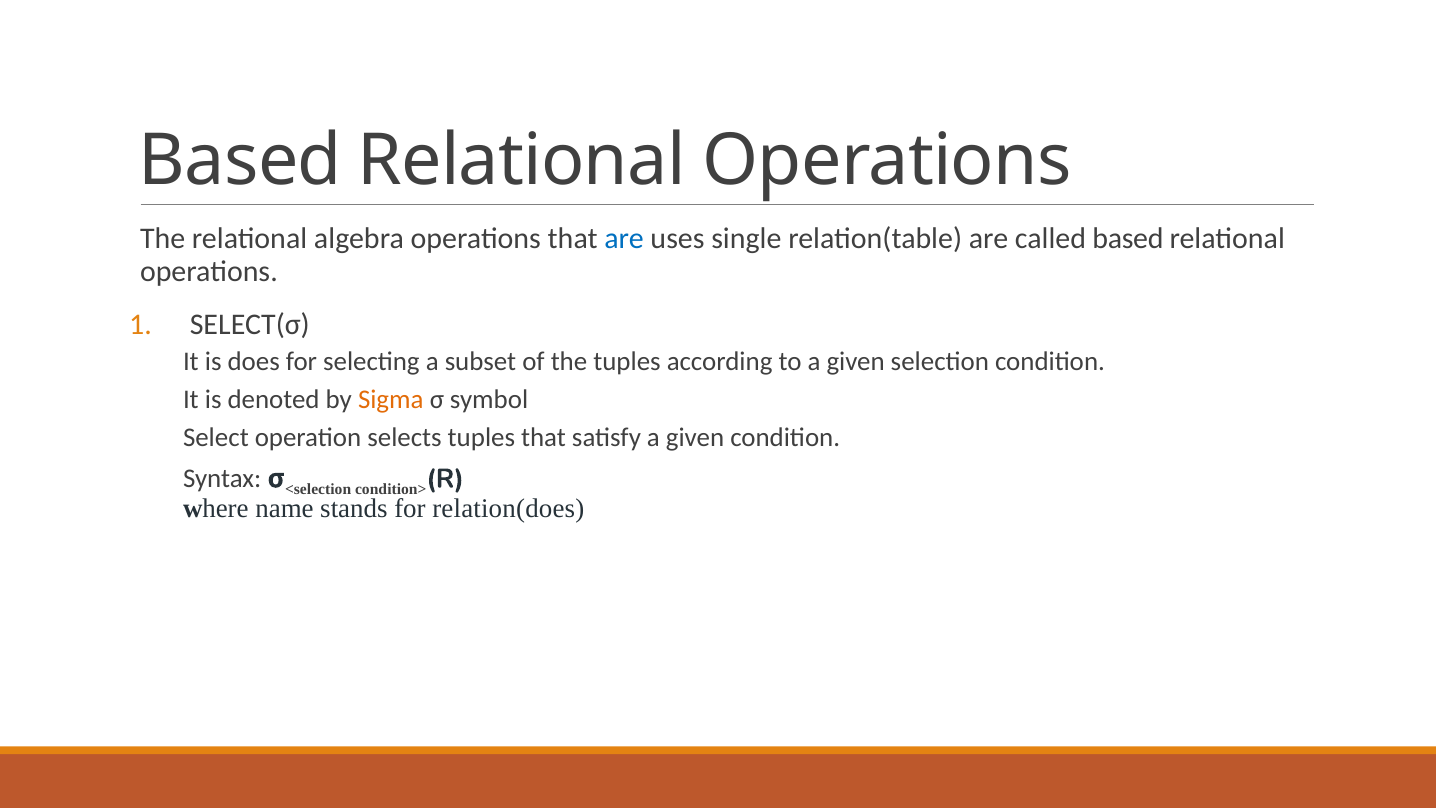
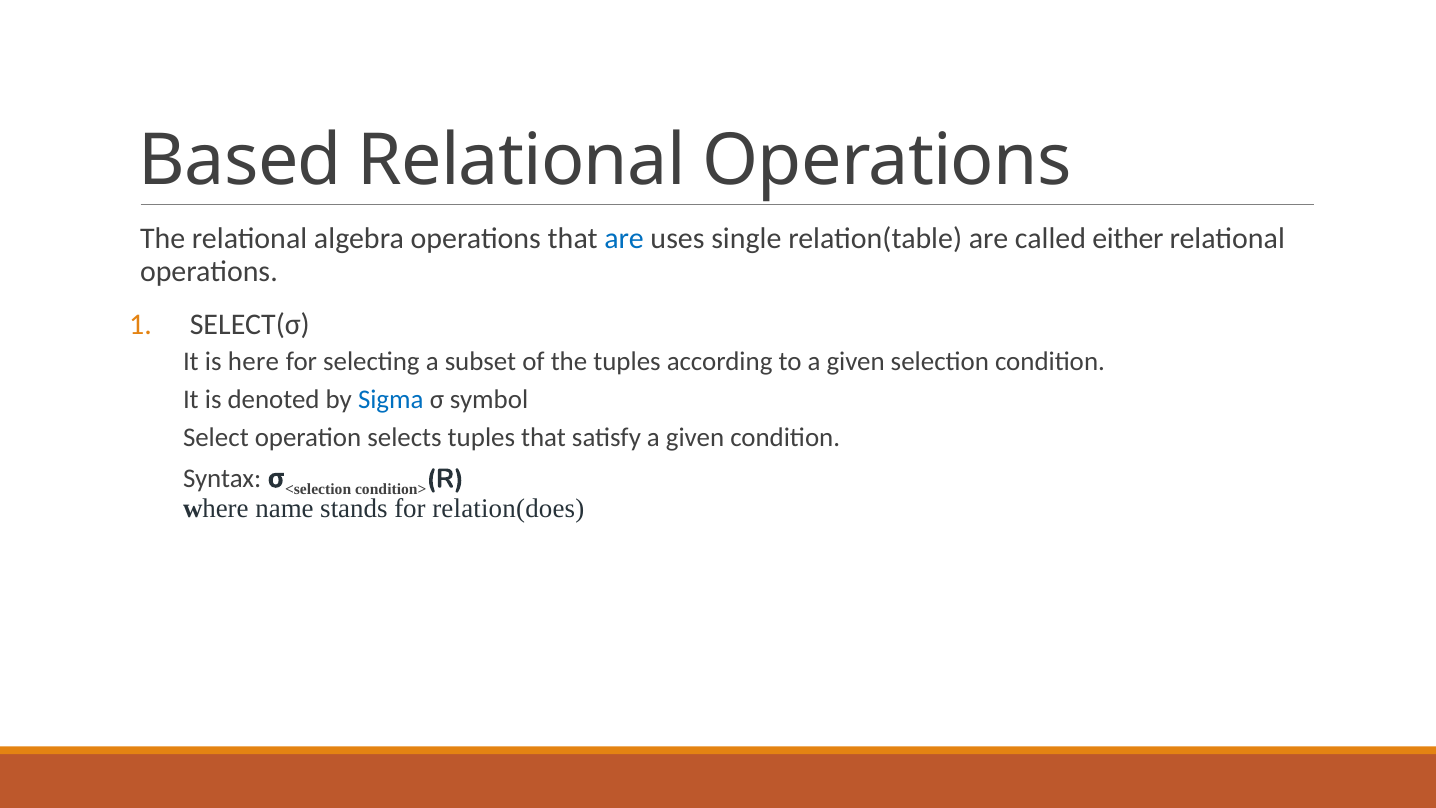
called based: based -> either (1128, 239)
does: does -> here (254, 361)
Sigma colour: orange -> blue (391, 399)
